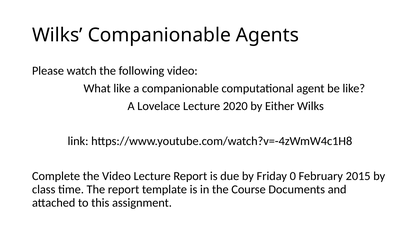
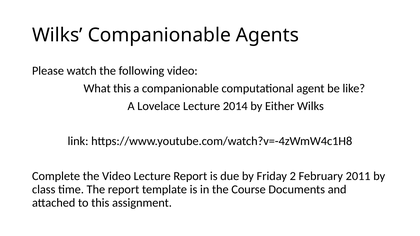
What like: like -> this (122, 89)
2020: 2020 -> 2014 (235, 106)
0: 0 -> 2 (293, 176)
2015: 2015 -> 2011 (358, 176)
